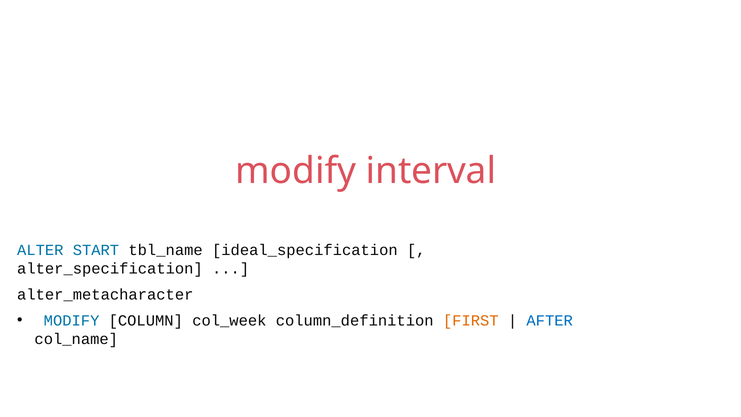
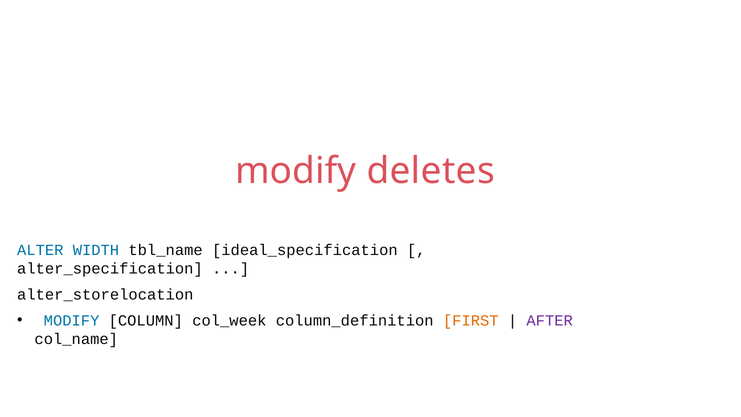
interval: interval -> deletes (431, 171)
START: START -> WIDTH (96, 250)
alter_metacharacter: alter_metacharacter -> alter_storelocation (105, 294)
AFTER colour: blue -> purple (550, 320)
